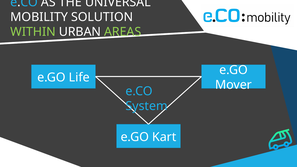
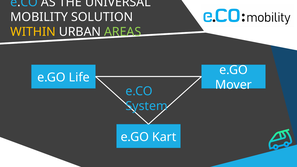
WITHIN colour: light green -> yellow (33, 32)
